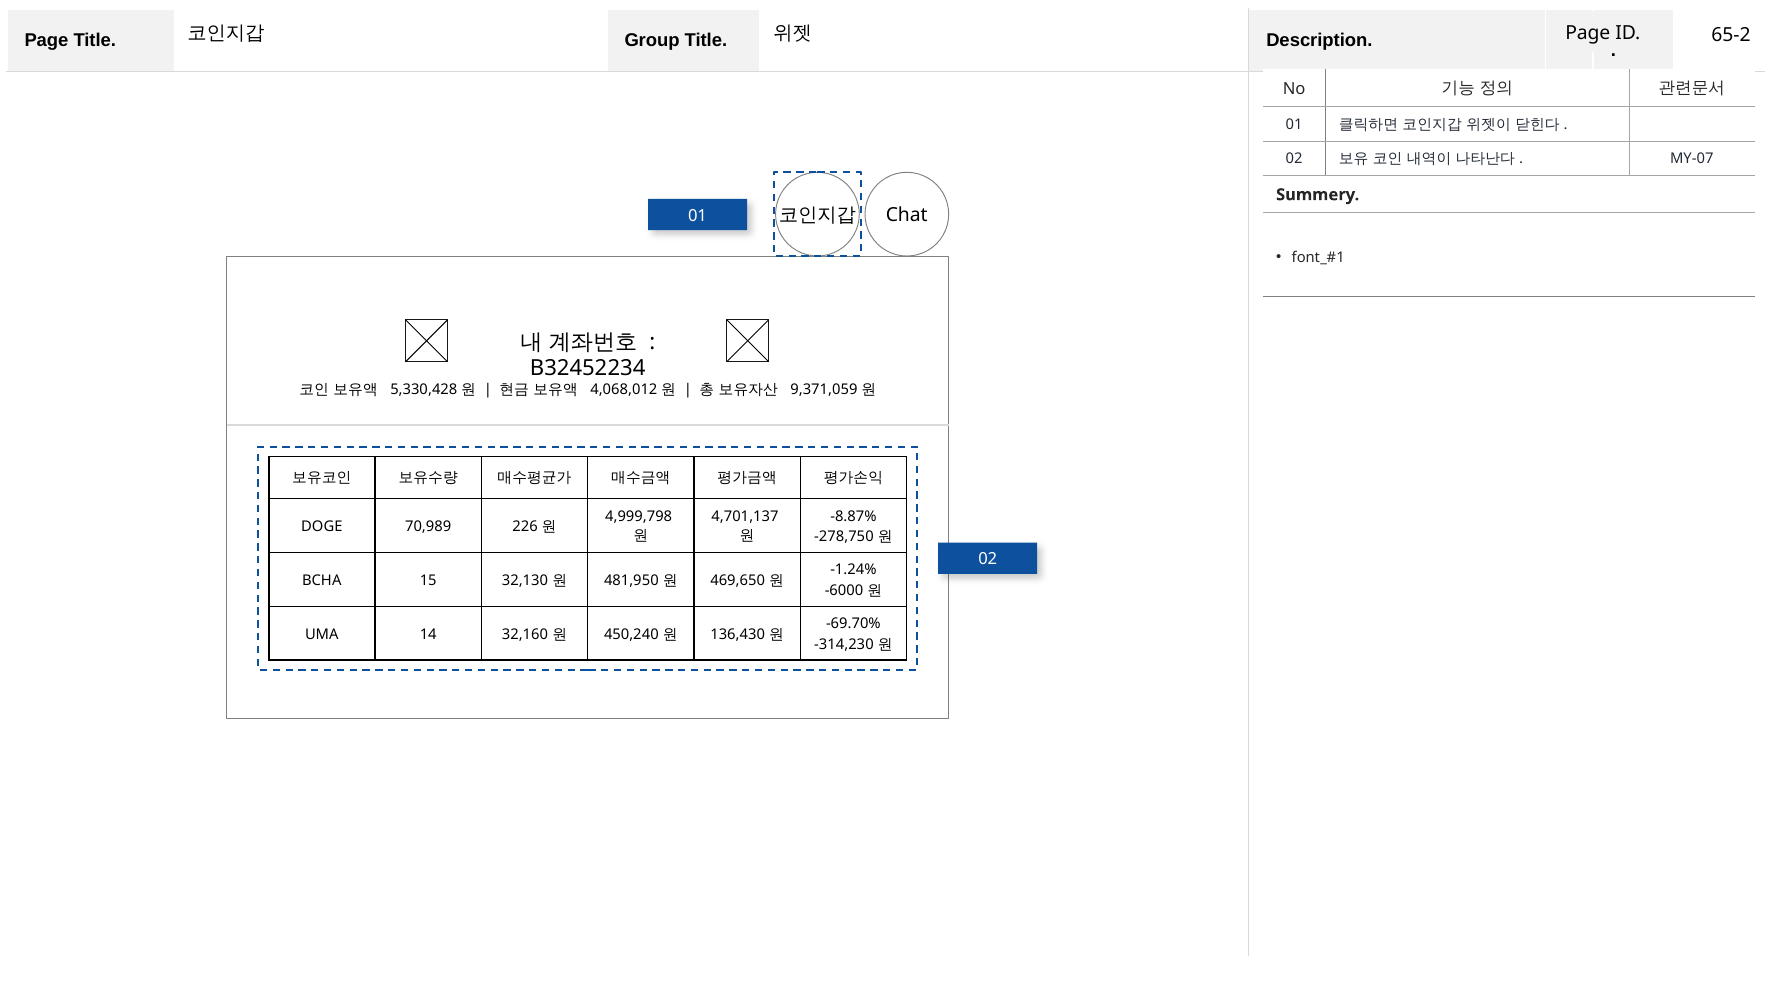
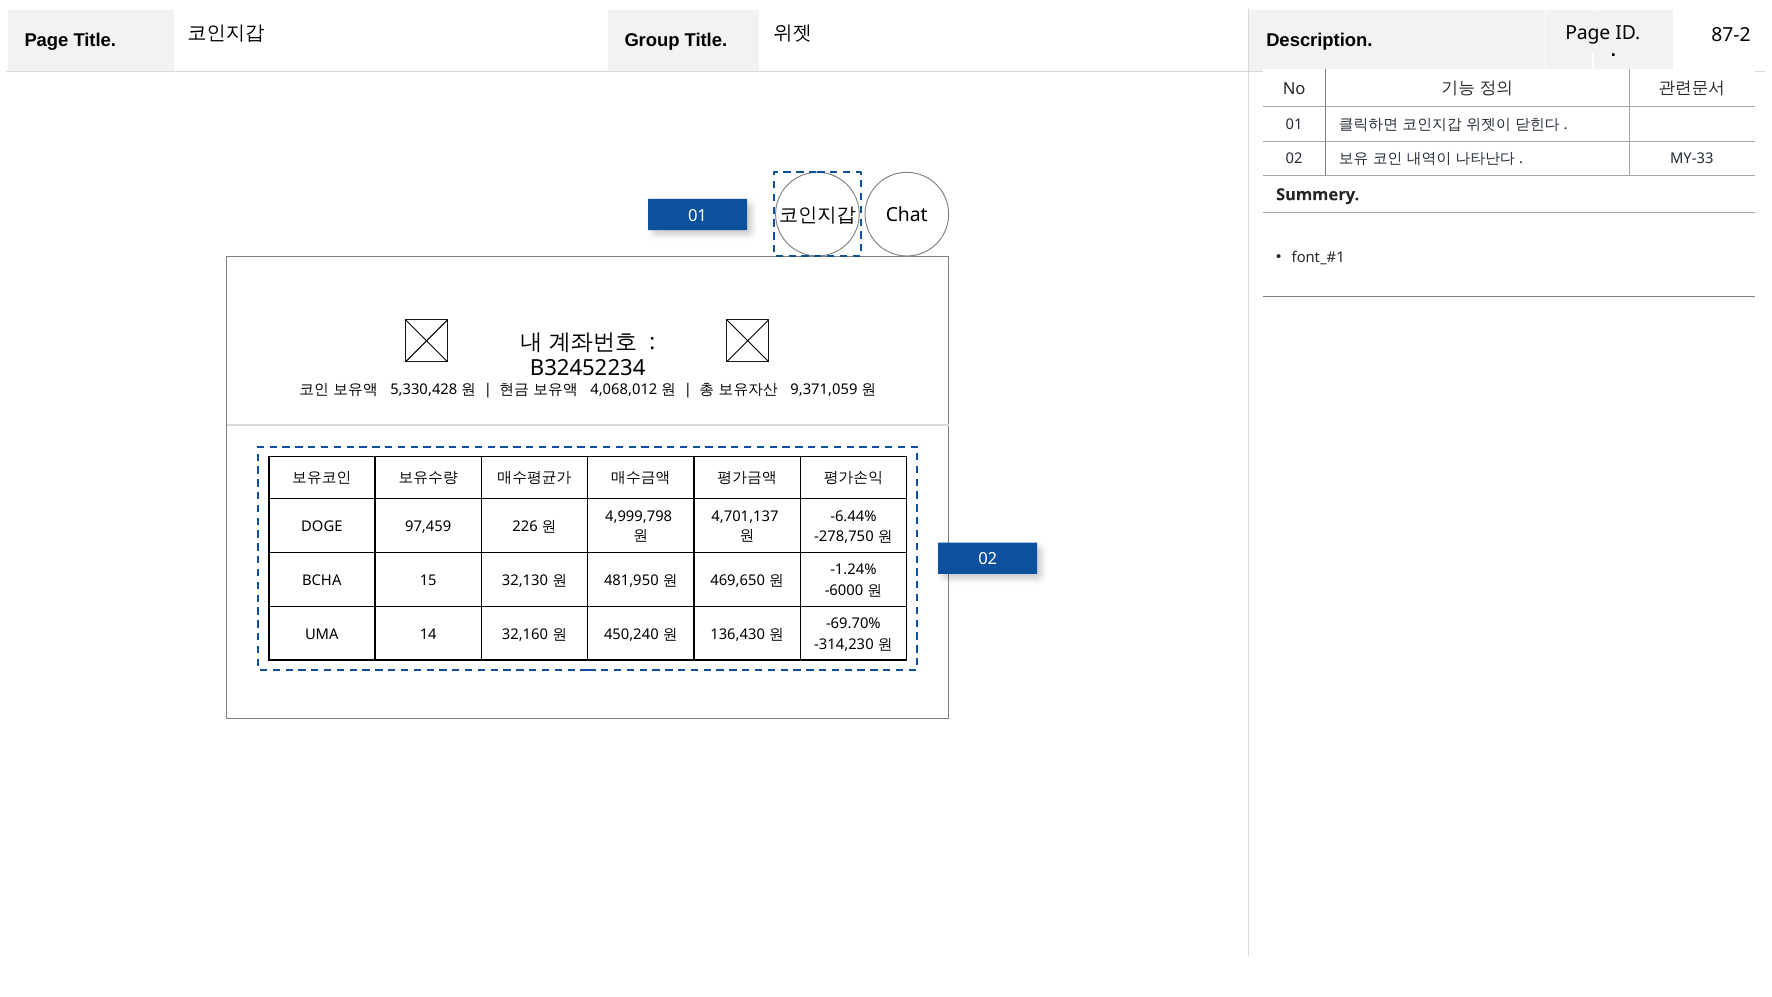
65-2: 65-2 -> 87-2 (1731, 35)
MY-07: MY-07 -> MY-33 (1692, 159)
-8.87%: -8.87% -> -6.44% (853, 516)
70,989: 70,989 -> 97,459 (428, 526)
